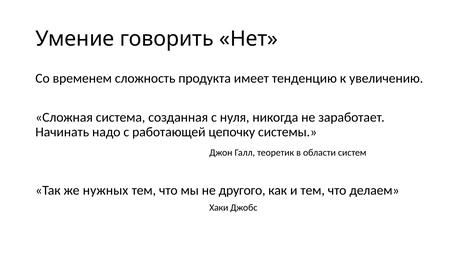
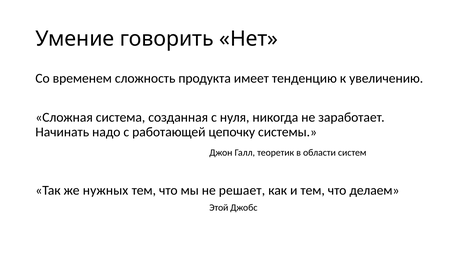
другого: другого -> решает (242, 190)
Хаки: Хаки -> Этой (219, 208)
